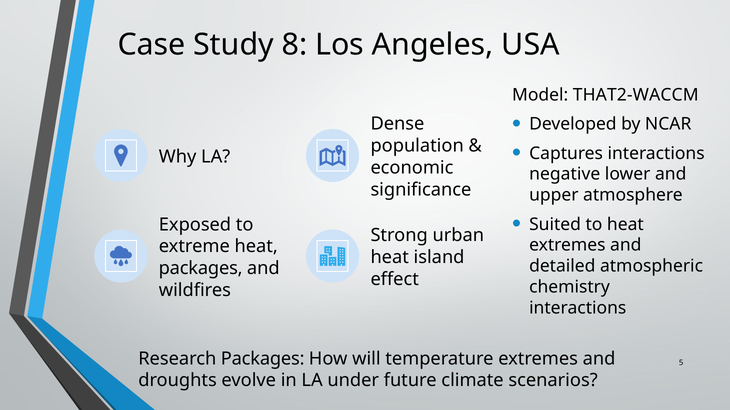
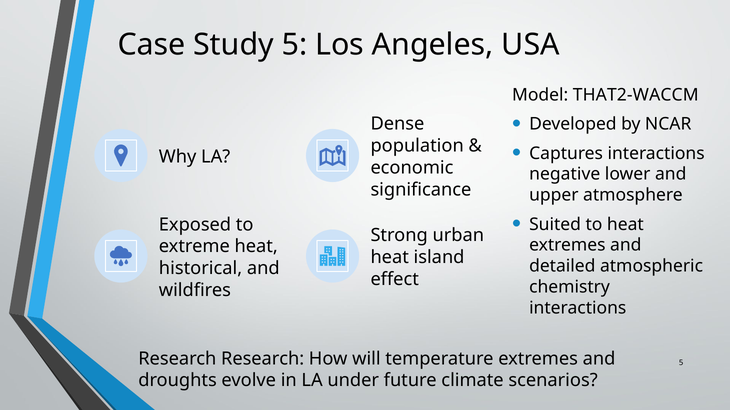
Study 8: 8 -> 5 (295, 45)
packages: packages -> historical (201, 269)
Research Packages: Packages -> Research (263, 359)
